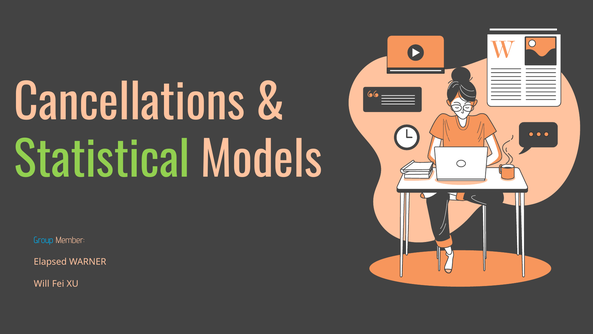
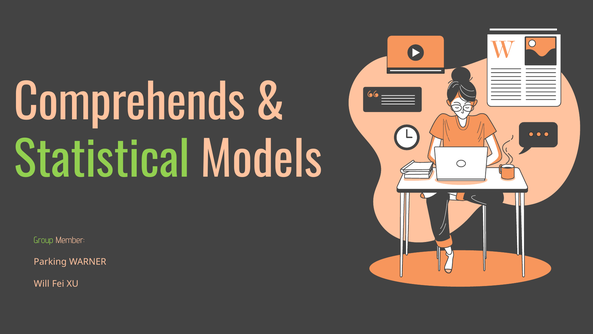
Cancellations: Cancellations -> Comprehends (130, 103)
Group colour: light blue -> light green (43, 240)
Elapsed: Elapsed -> Parking (50, 262)
